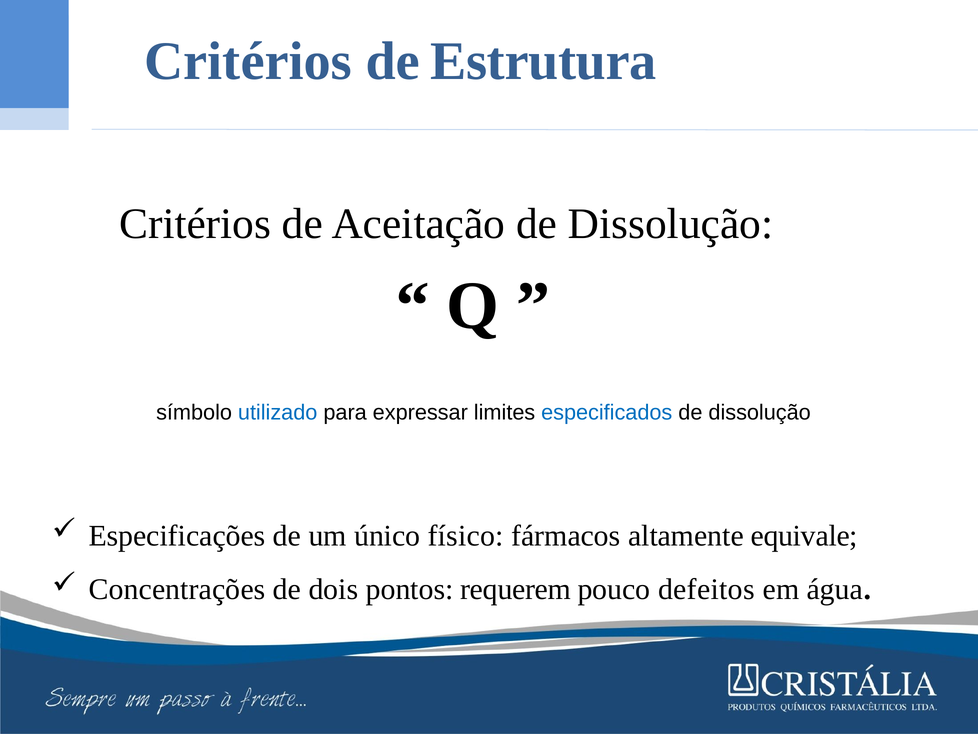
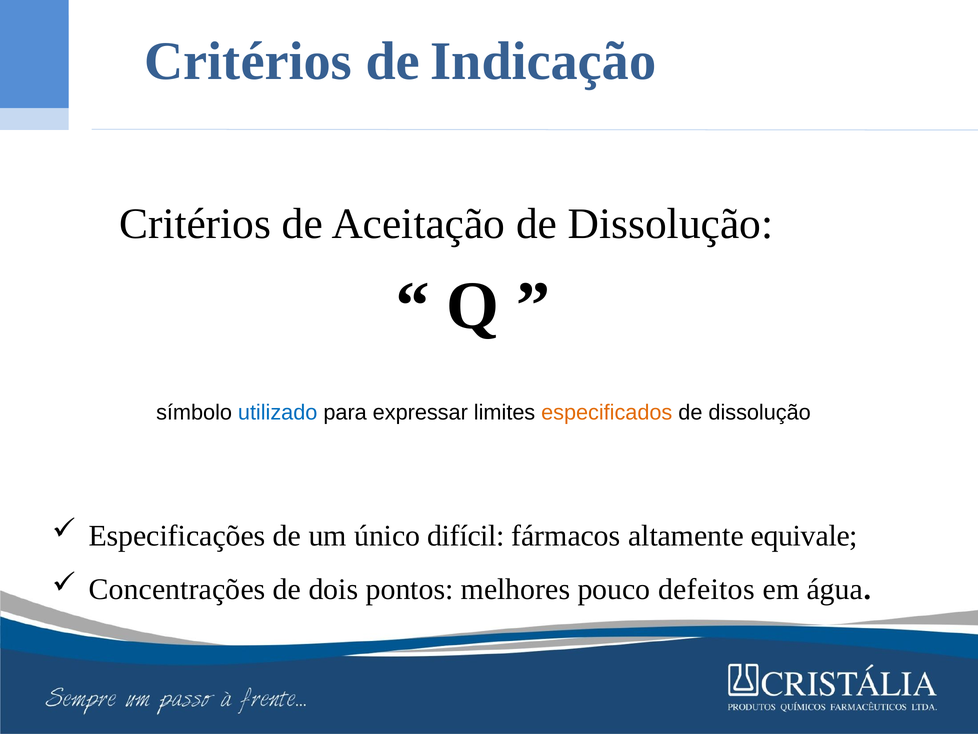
Estrutura: Estrutura -> Indicação (543, 61)
especificados colour: blue -> orange (607, 412)
físico: físico -> difícil (466, 535)
requerem: requerem -> melhores (515, 589)
